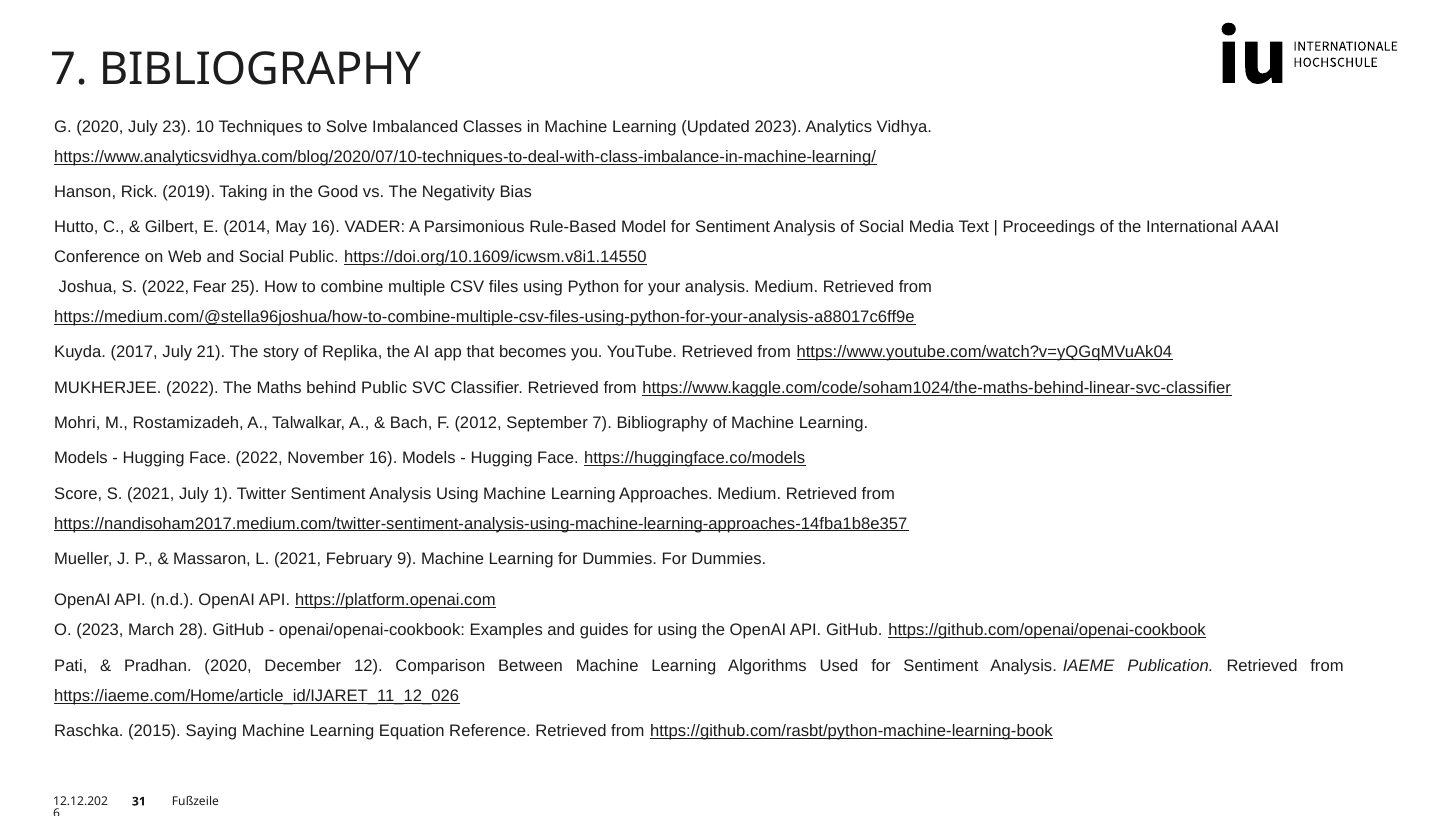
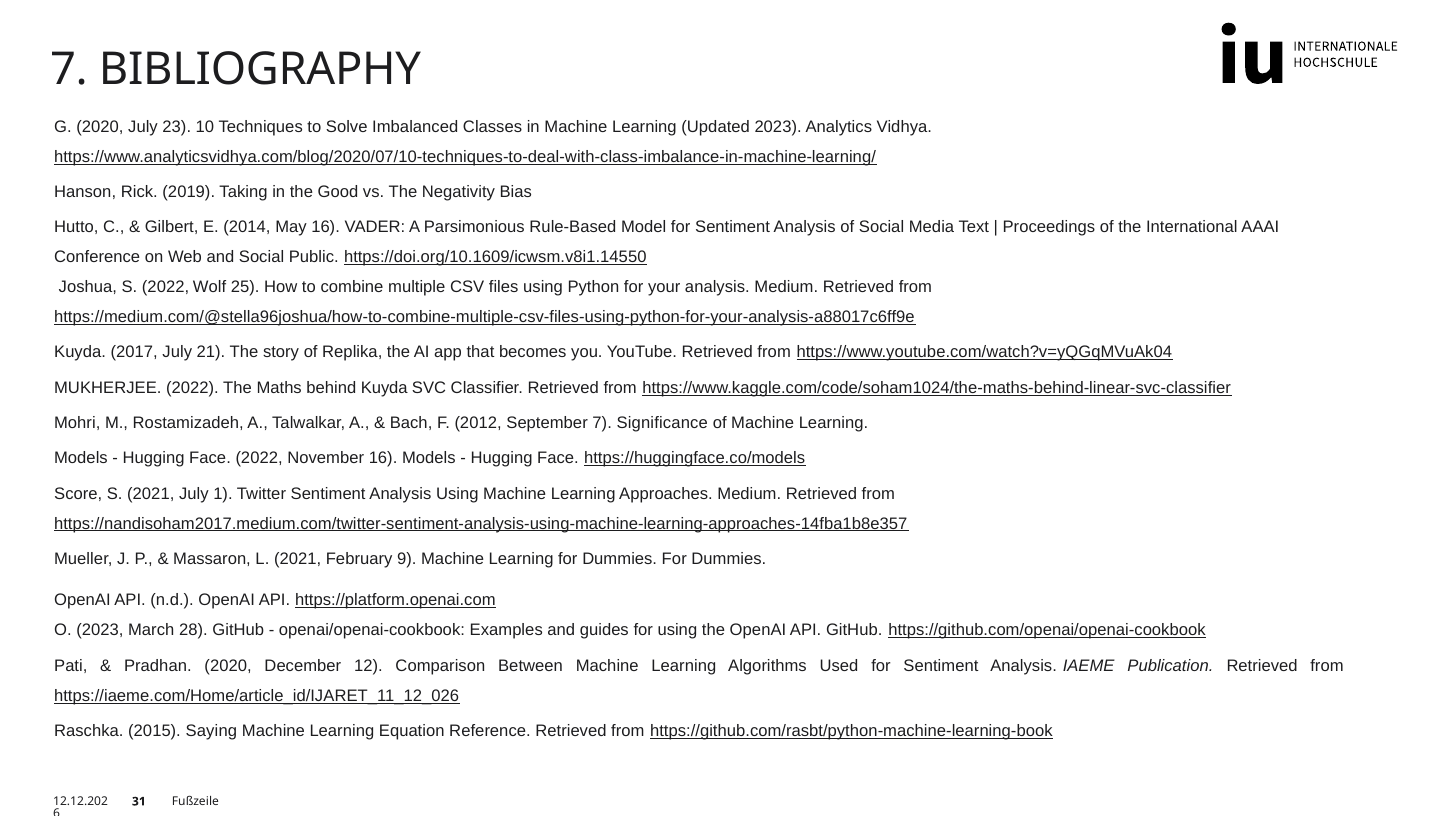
Fear: Fear -> Wolf (209, 287)
behind Public: Public -> Kuyda (384, 388)
September 7 Bibliography: Bibliography -> Significance (662, 423)
